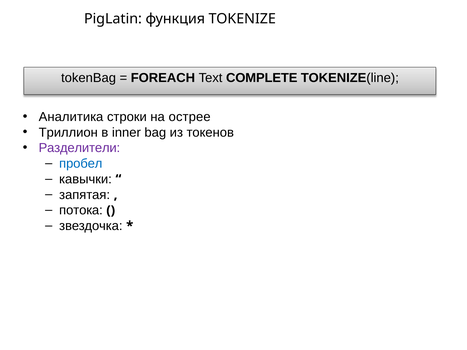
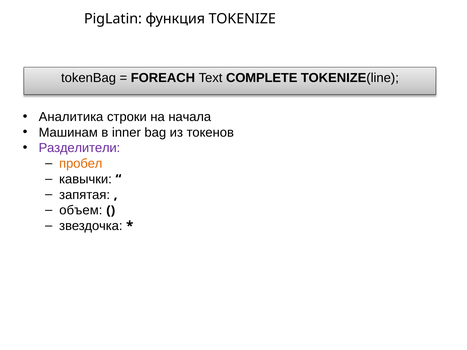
острее: острее -> начала (190, 117)
Триллион: Триллион -> Машинам (68, 133)
пробел colour: blue -> orange (81, 164)
потока: потока -> объем (81, 210)
